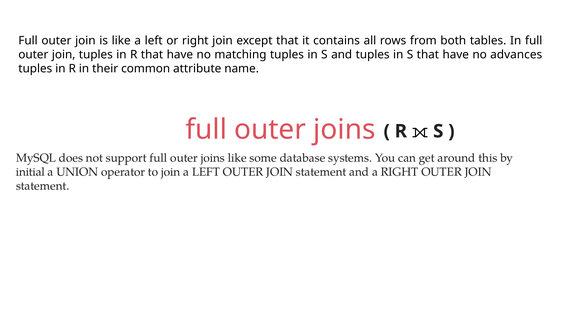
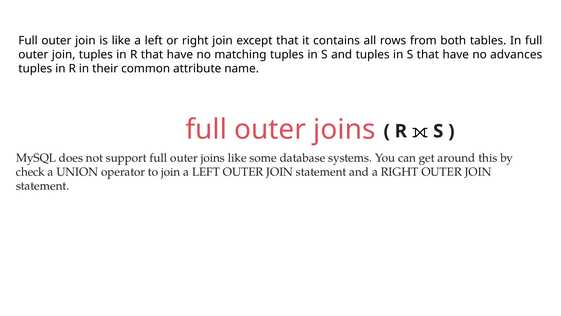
initial: initial -> check (30, 172)
